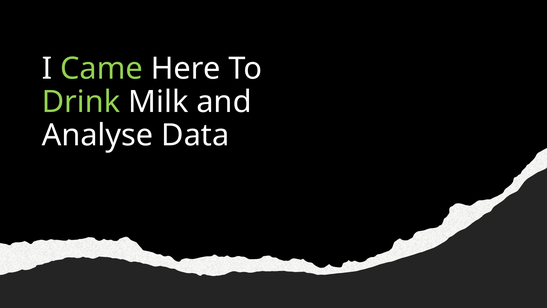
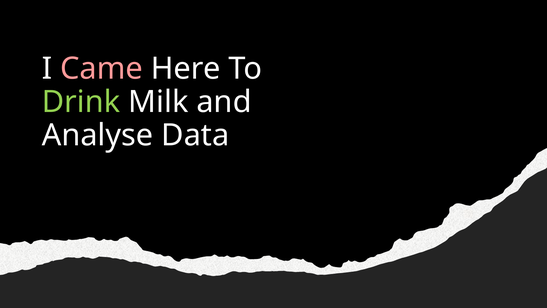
Came colour: light green -> pink (102, 69)
